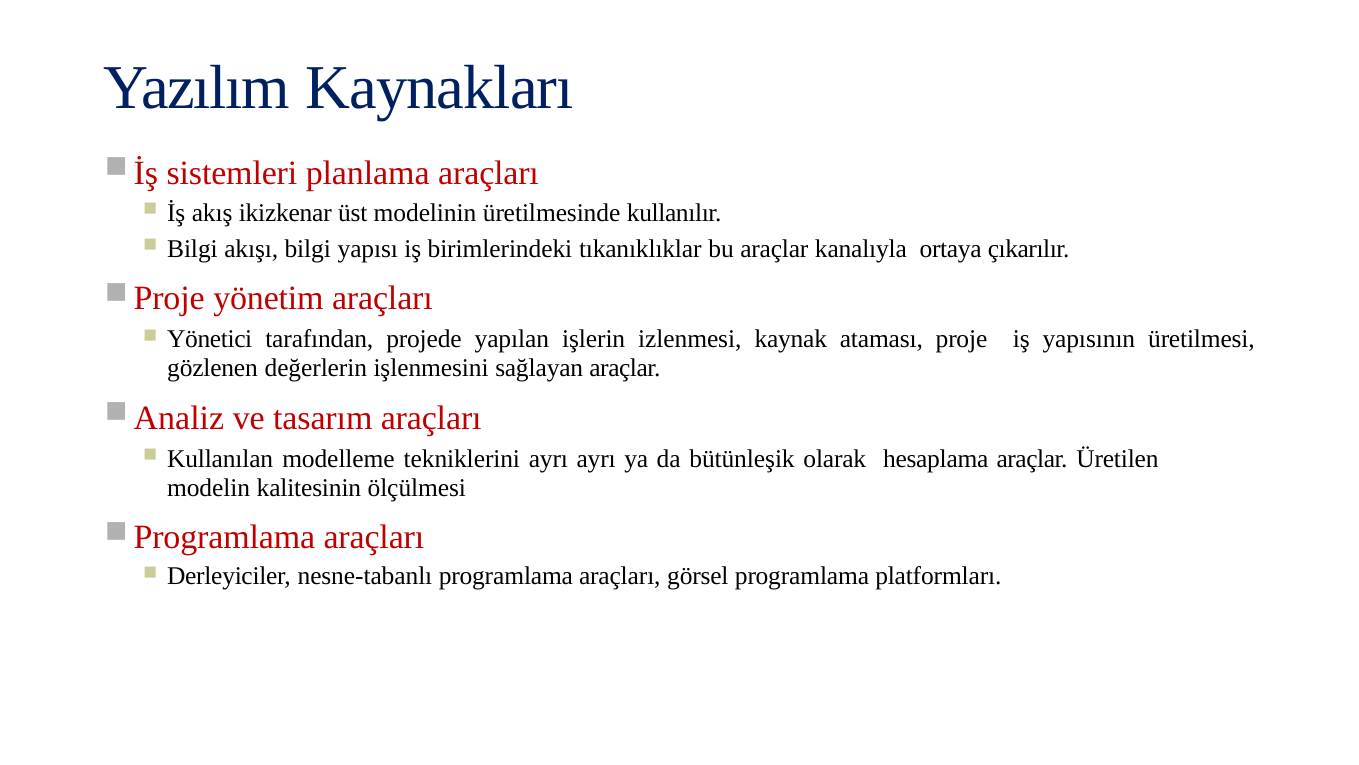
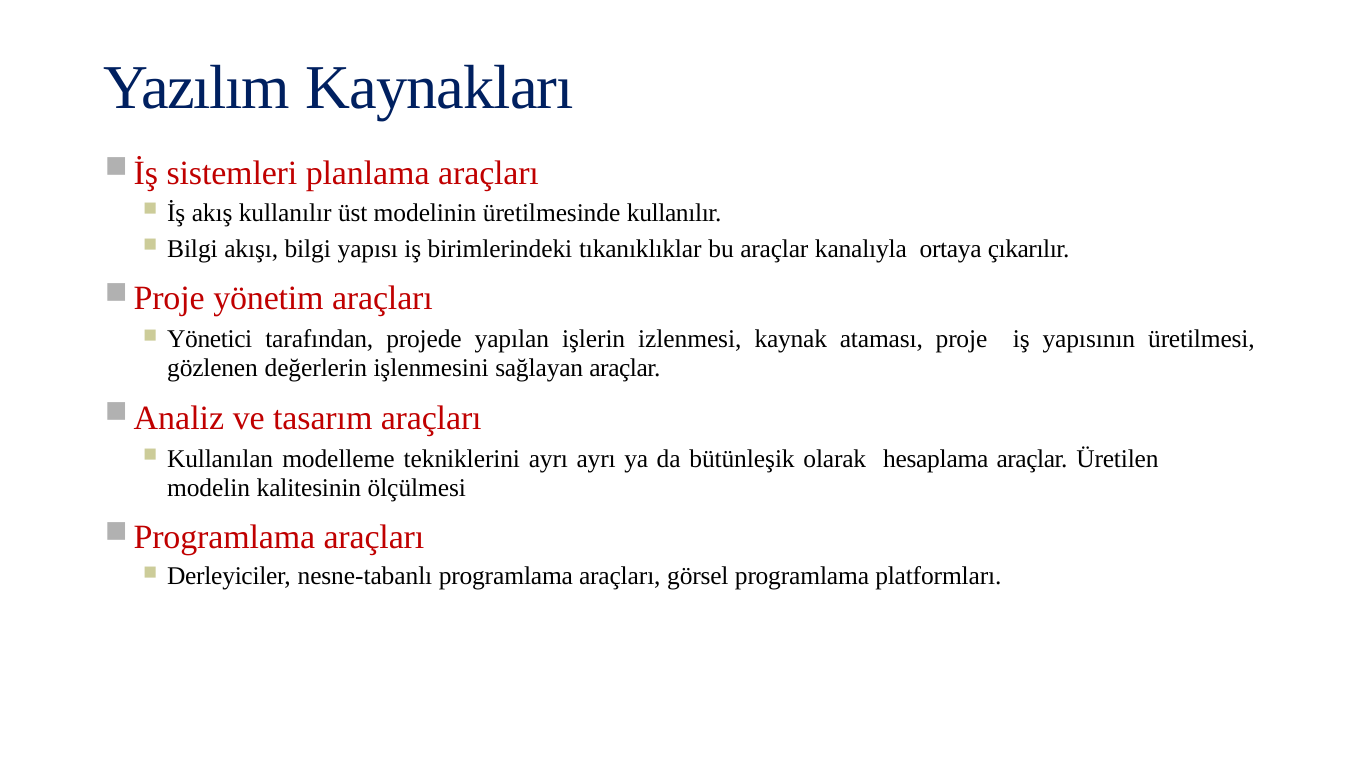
akış ikizkenar: ikizkenar -> kullanılır (285, 213)
